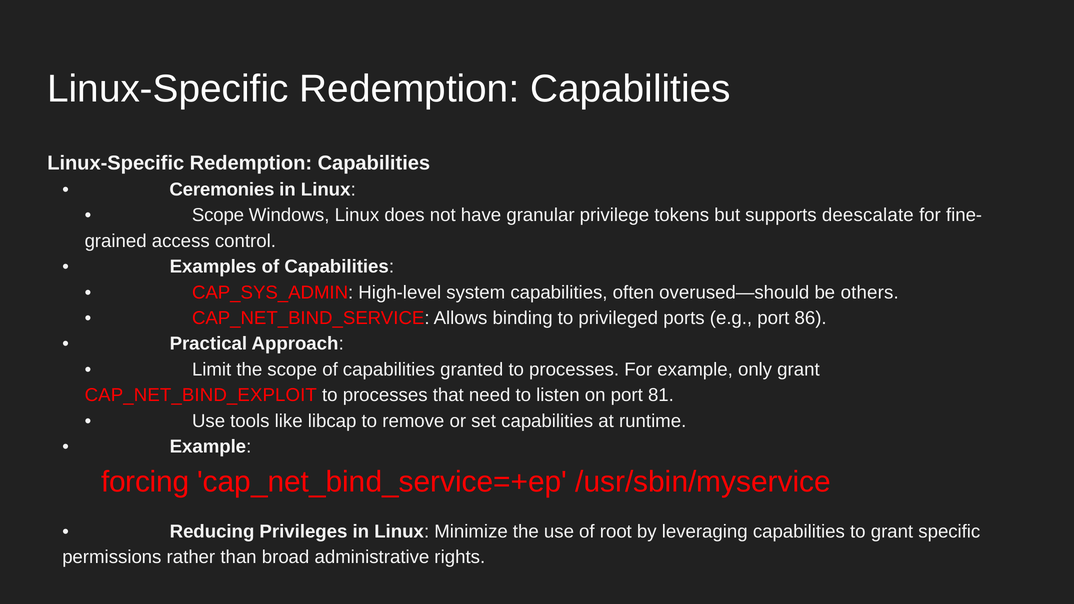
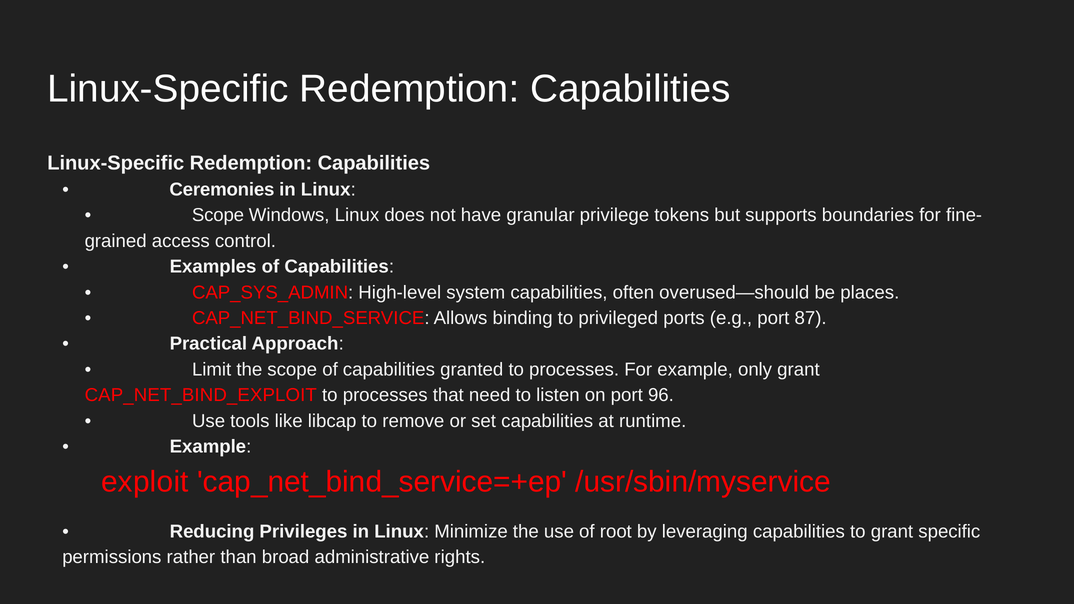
deescalate: deescalate -> boundaries (868, 215)
others: others -> places (870, 292)
86: 86 -> 87 (811, 318)
81: 81 -> 96 (661, 395)
forcing: forcing -> exploit (145, 482)
